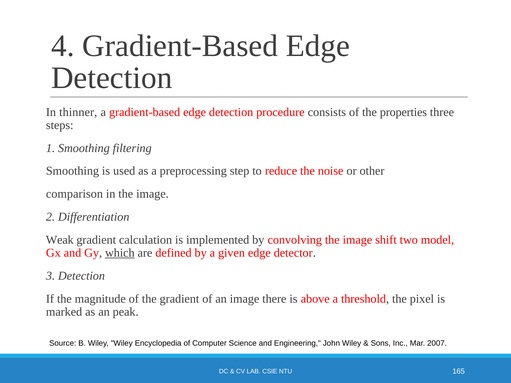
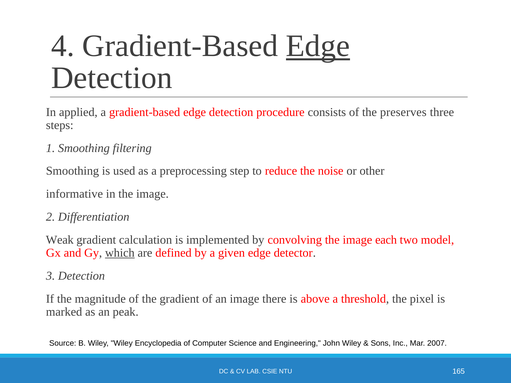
Edge underline: none -> present (318, 46)
thinner: thinner -> applied (78, 112)
properties: properties -> preserves (403, 112)
comparison: comparison -> informative (74, 194)
shift: shift -> each (386, 240)
